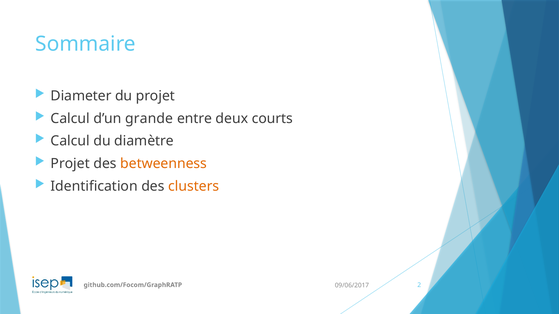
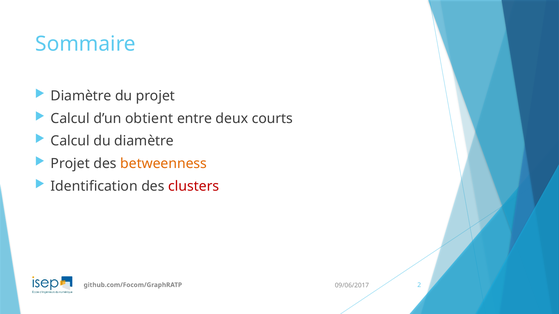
Diameter: Diameter -> Diamètre (81, 96)
grande: grande -> obtient (149, 119)
clusters colour: orange -> red (194, 186)
